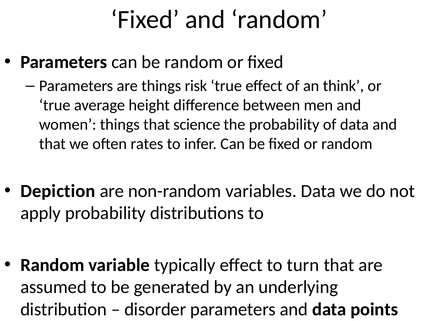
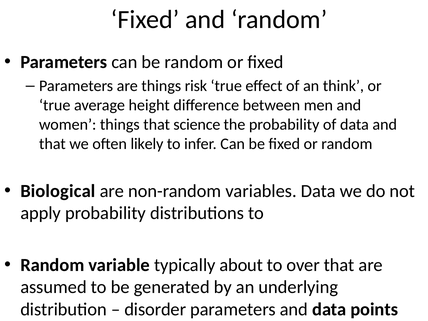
rates: rates -> likely (147, 144)
Depiction: Depiction -> Biological (58, 191)
typically effect: effect -> about (241, 265)
turn: turn -> over (303, 265)
